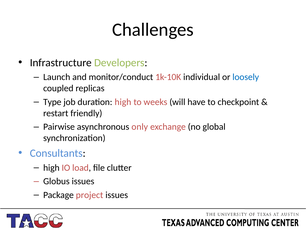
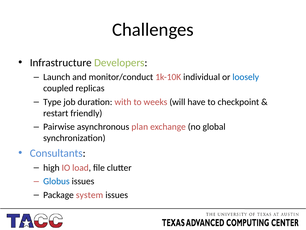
duration high: high -> with (123, 102)
only: only -> plan (140, 127)
Globus colour: black -> blue (56, 181)
project: project -> system (90, 195)
